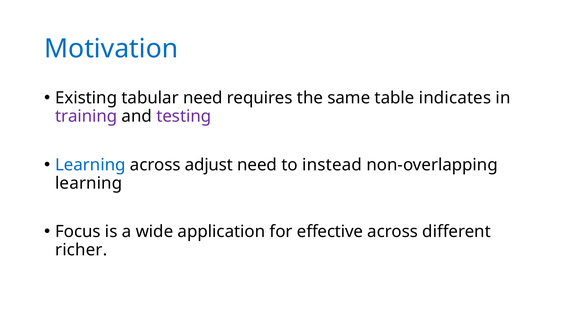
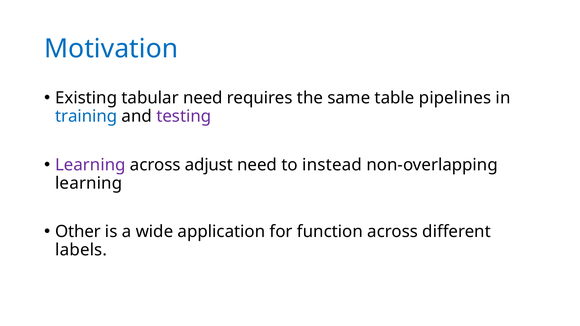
indicates: indicates -> pipelines (455, 98)
training colour: purple -> blue (86, 116)
Learning colour: blue -> purple (90, 165)
Focus: Focus -> Other (78, 232)
effective: effective -> function (330, 232)
richer: richer -> labels (81, 250)
